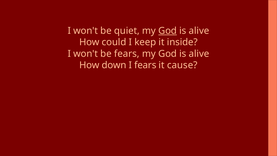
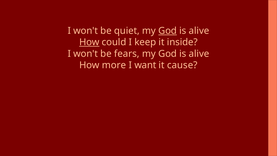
How underline: none -> present (89, 42)
down: down -> more (114, 65)
I fears: fears -> want (145, 65)
